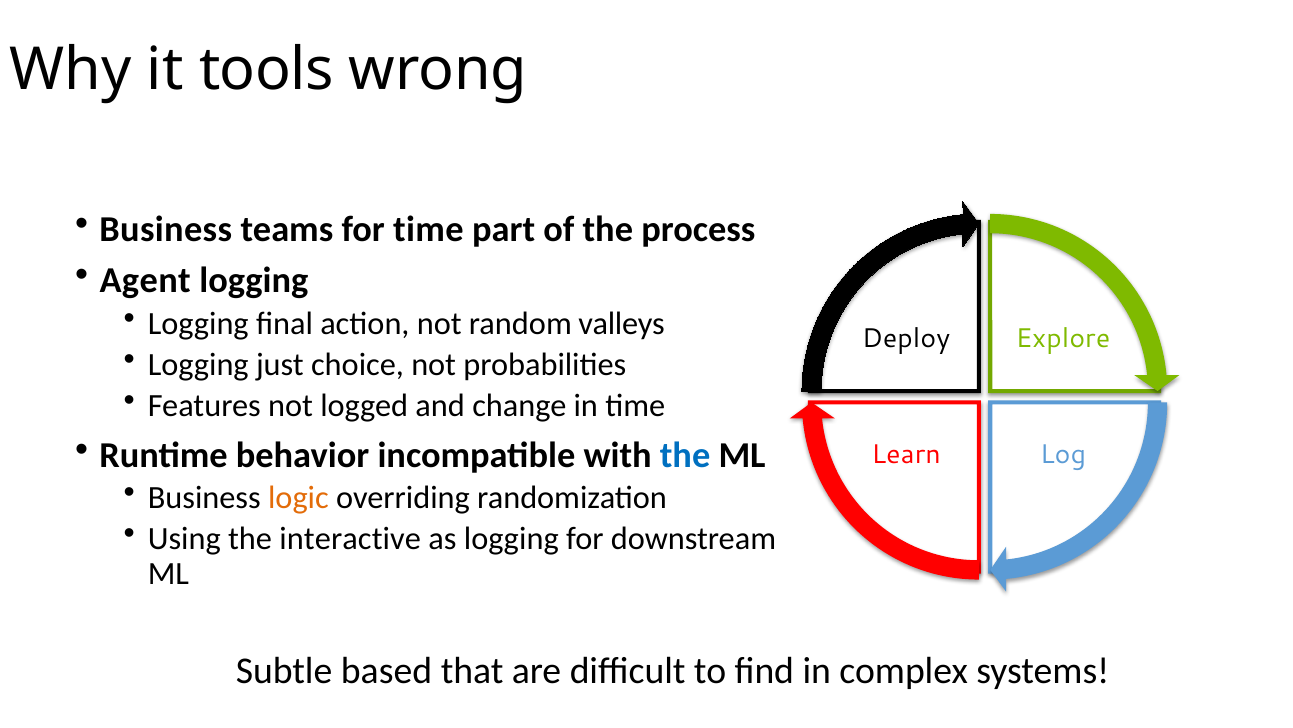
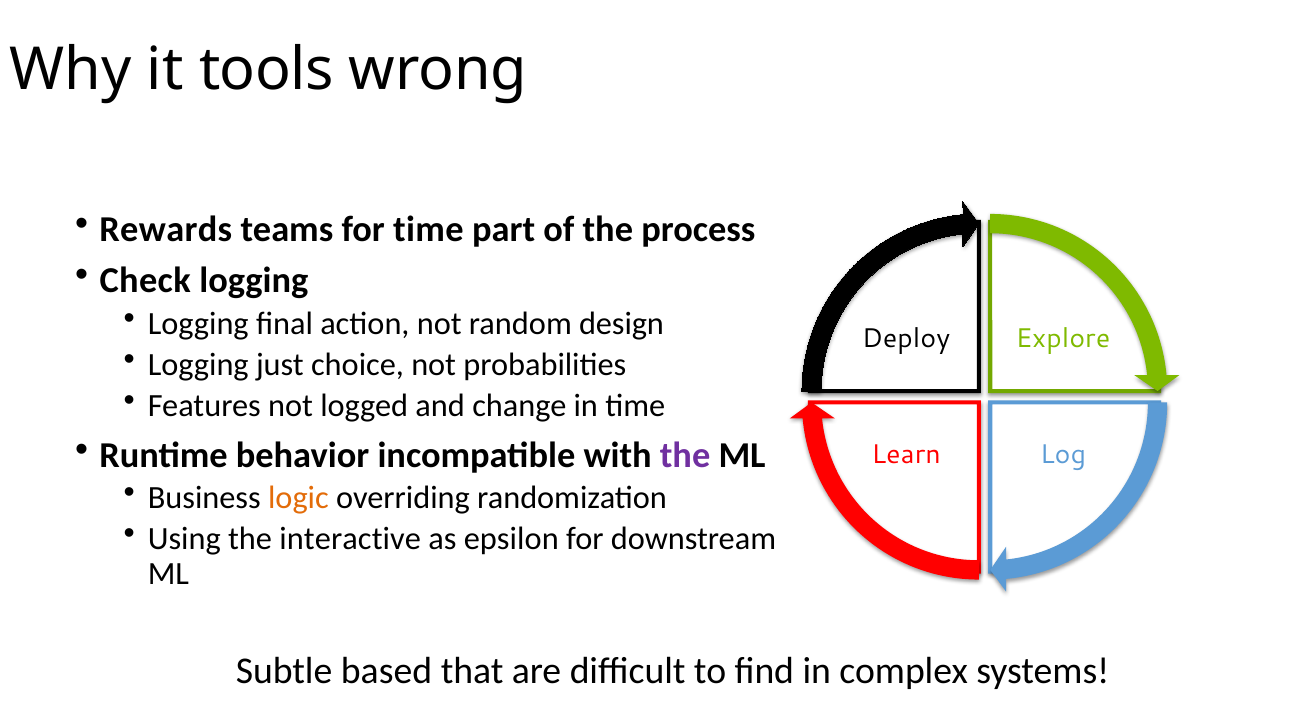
Business: Business -> Rewards (166, 229)
Agent: Agent -> Check (145, 281)
valleys: valleys -> design (621, 323)
the colour: blue -> purple (685, 455)
as logging: logging -> epsilon (511, 538)
